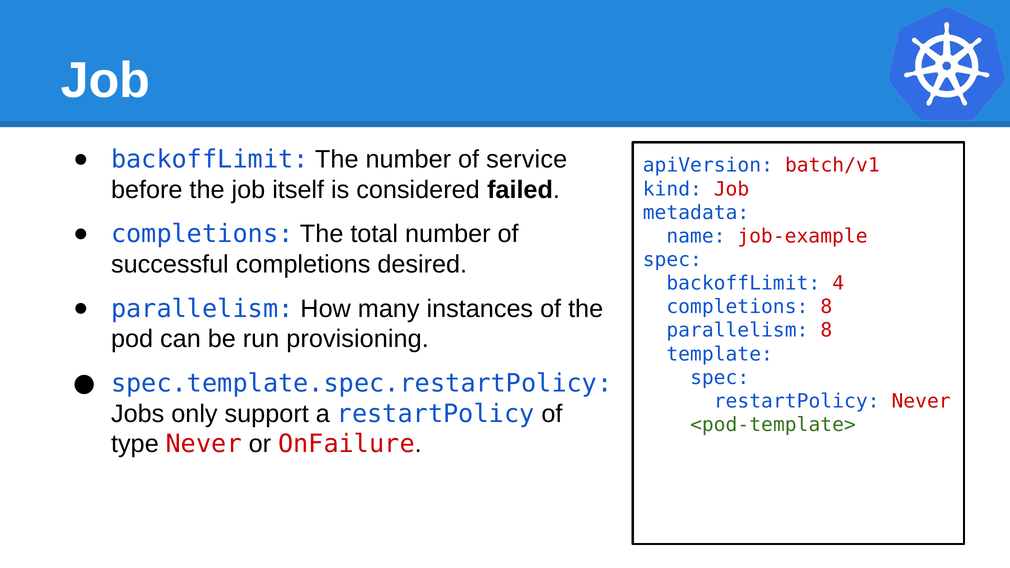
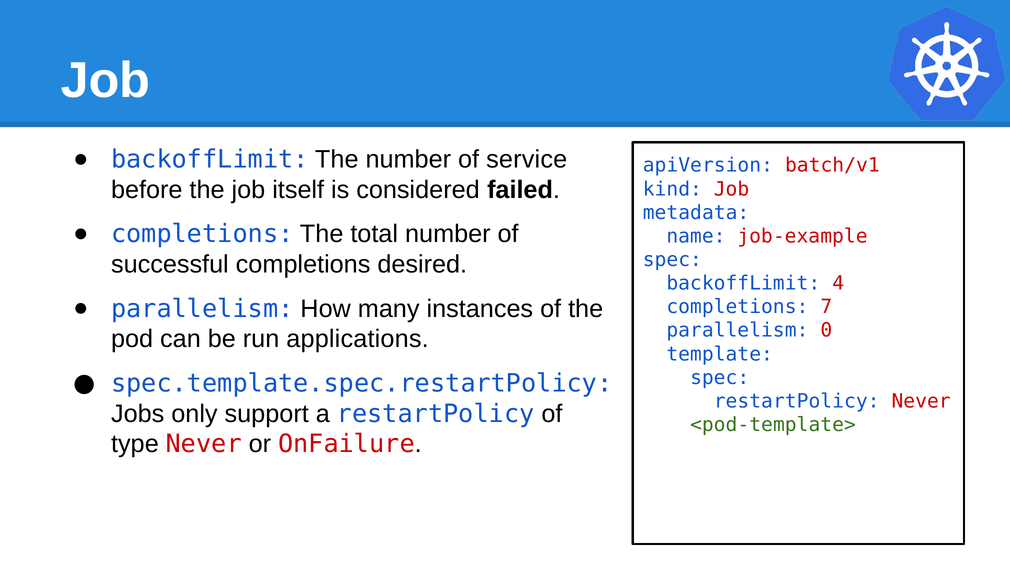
completions 8: 8 -> 7 (826, 307)
parallelism 8: 8 -> 0 (826, 331)
provisioning: provisioning -> applications (358, 339)
